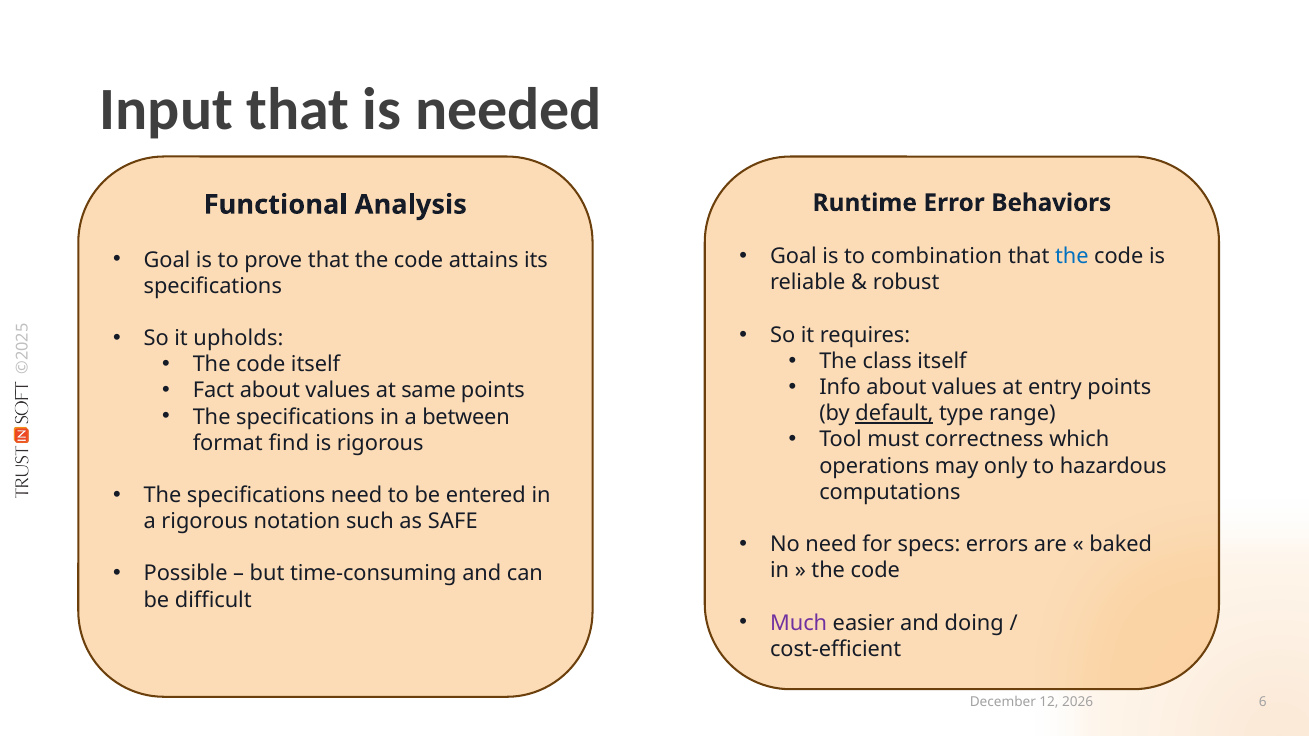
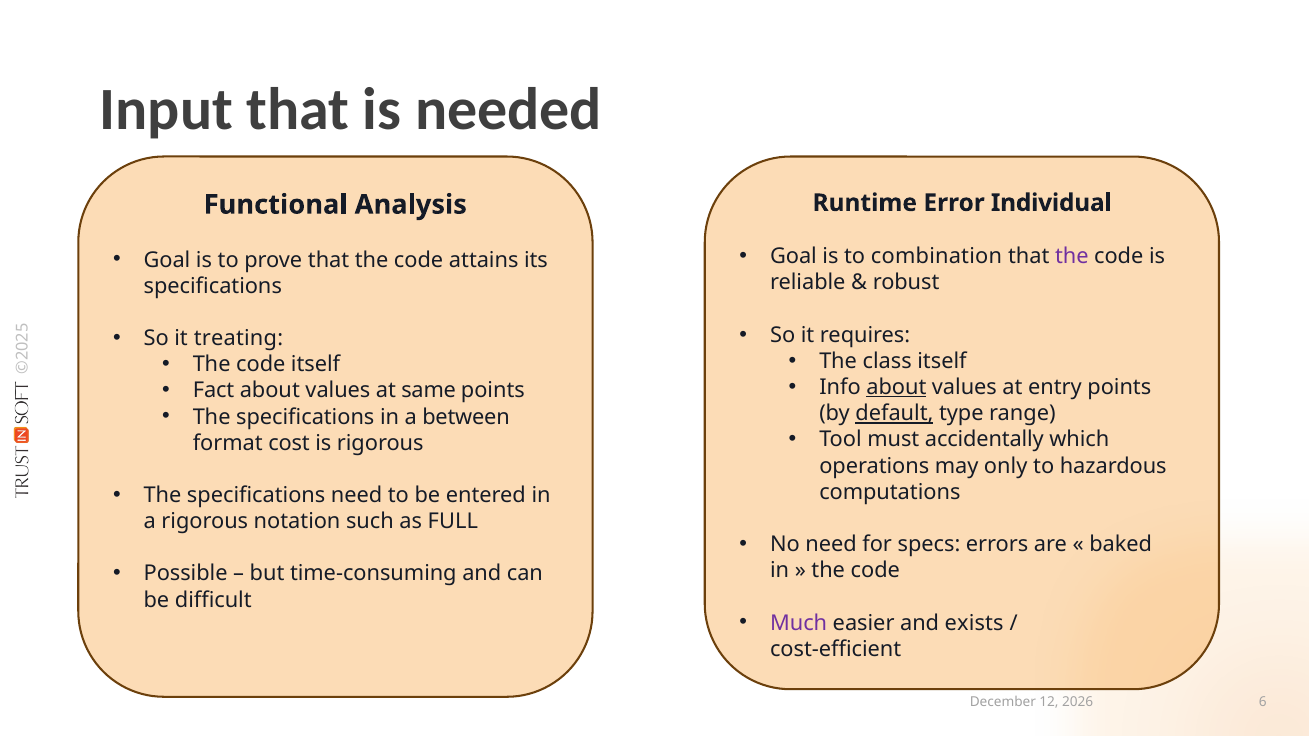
Behaviors: Behaviors -> Individual (1051, 203)
the colour: blue -> purple (1072, 257)
upholds: upholds -> treating (238, 339)
about underline: none -> present (896, 388)
correctness: correctness -> accidentally (984, 440)
find: find -> cost (289, 443)
SAFE: SAFE -> FULL (453, 522)
doing: doing -> exists (974, 623)
